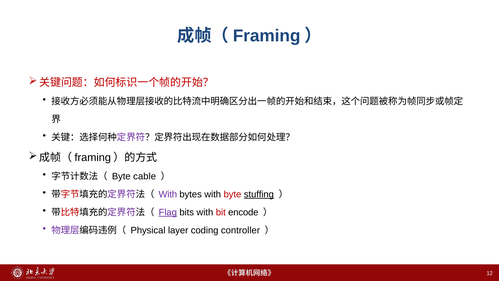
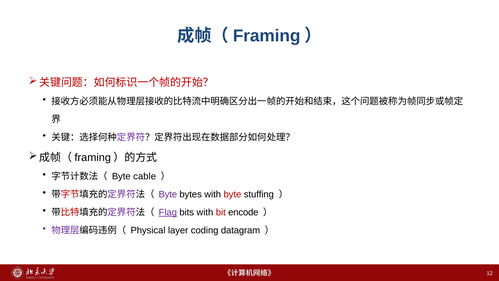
With: With -> Byte (168, 194)
stuffing underline: present -> none (259, 194)
controller: controller -> datagram (241, 230)
